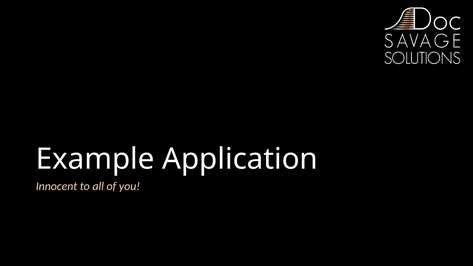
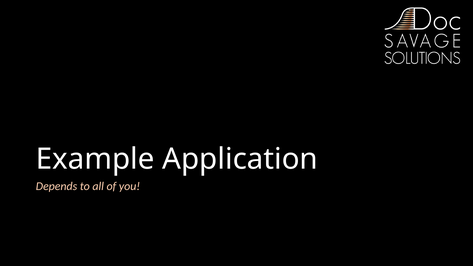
Innocent: Innocent -> Depends (57, 186)
